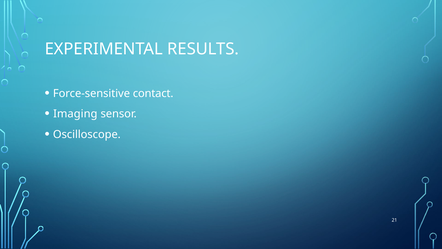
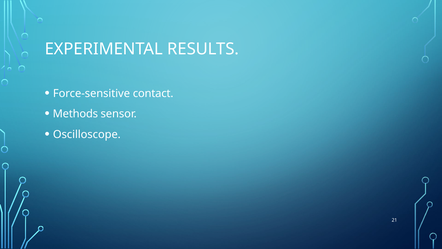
Imaging: Imaging -> Methods (75, 114)
